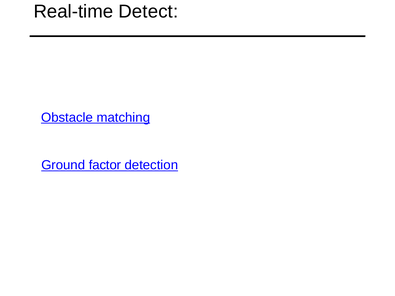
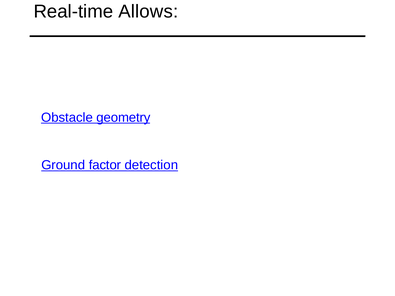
Detect: Detect -> Allows (148, 11)
matching: matching -> geometry (123, 118)
